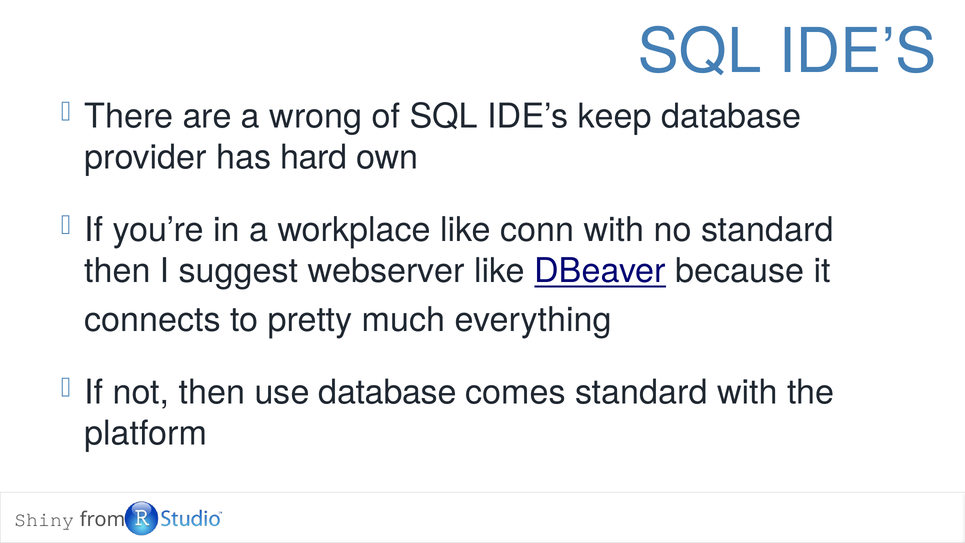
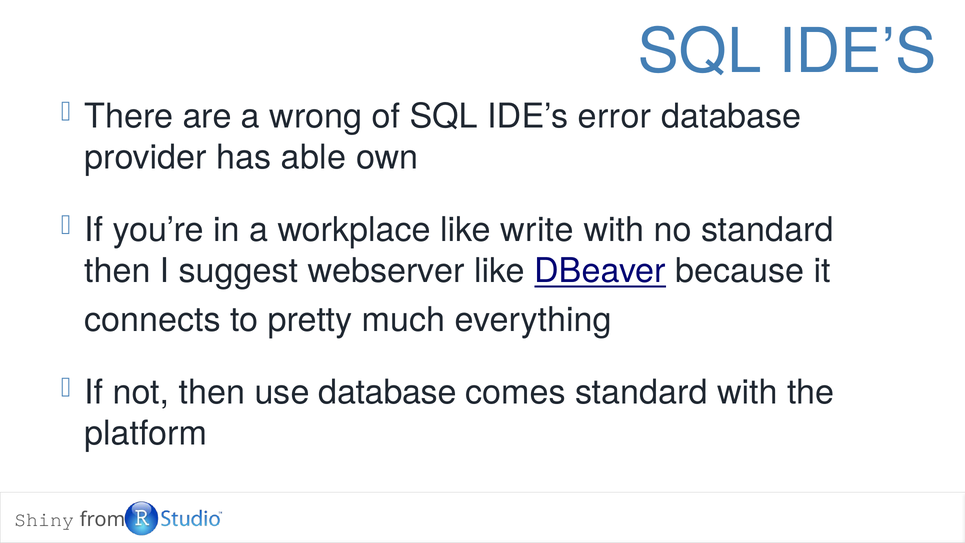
keep: keep -> error (614, 116)
hard: hard -> able (313, 157)
conn: conn -> write (537, 230)
